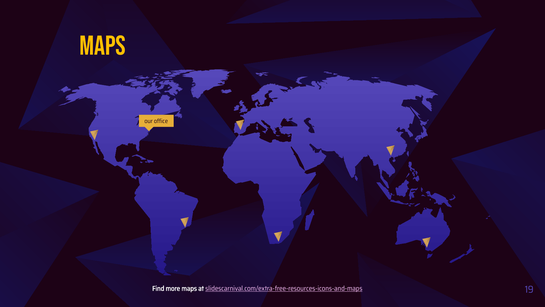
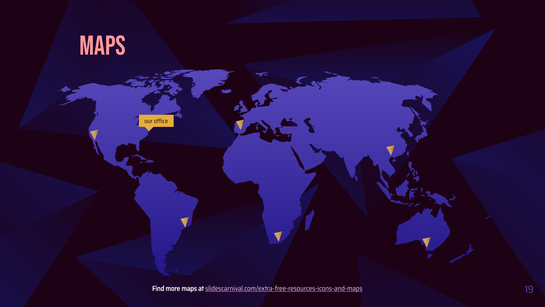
Maps colour: yellow -> pink (103, 46)
